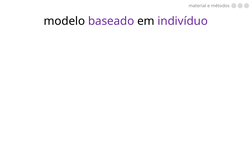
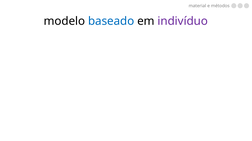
baseado colour: purple -> blue (111, 21)
